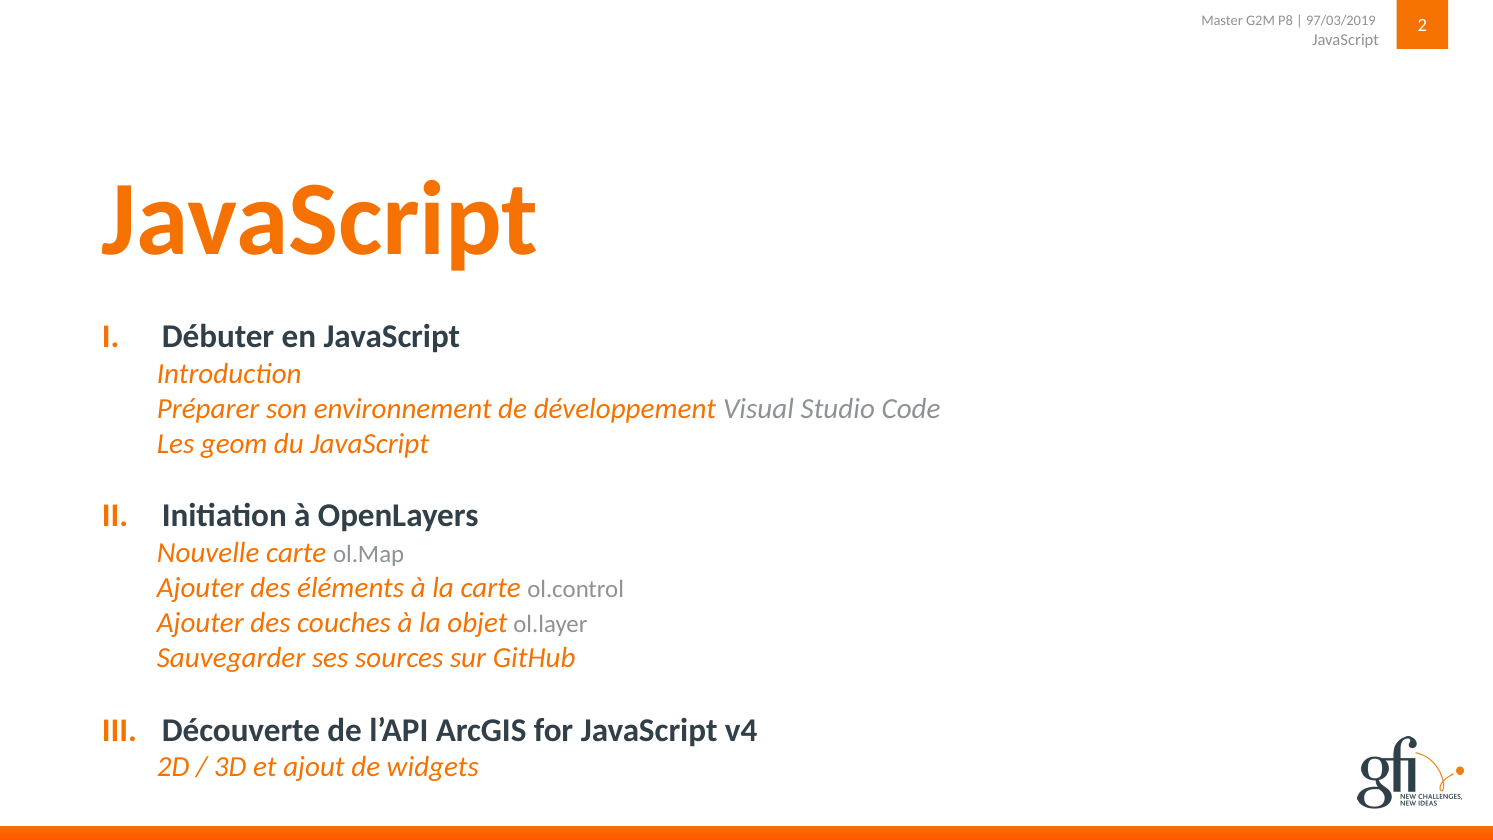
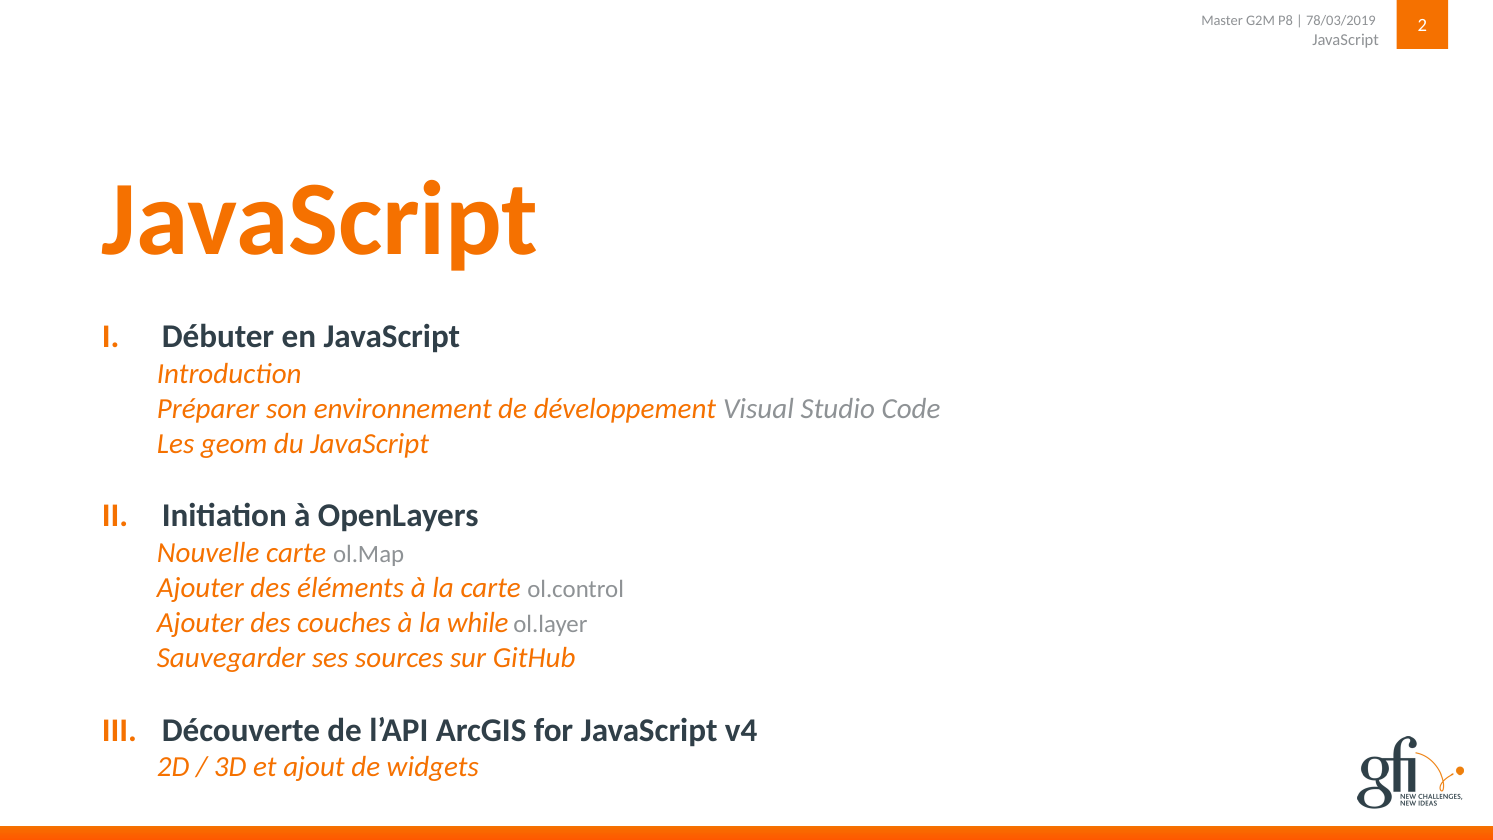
97/03/2019: 97/03/2019 -> 78/03/2019 (1341, 20)
objet: objet -> while (478, 623)
